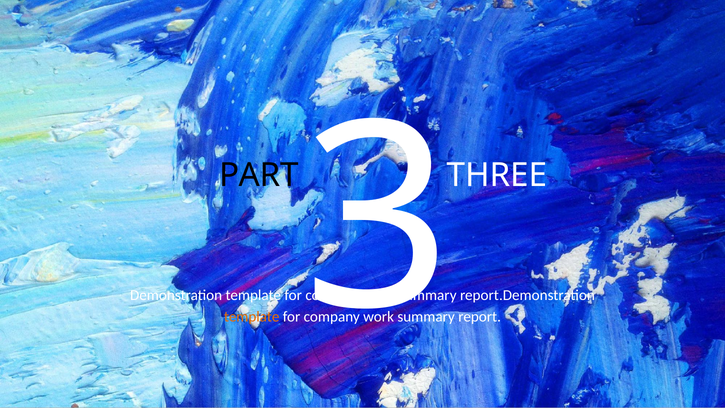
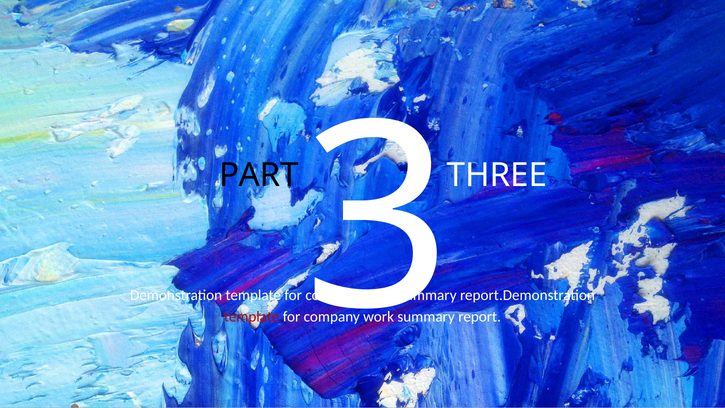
template colour: orange -> red (252, 317)
